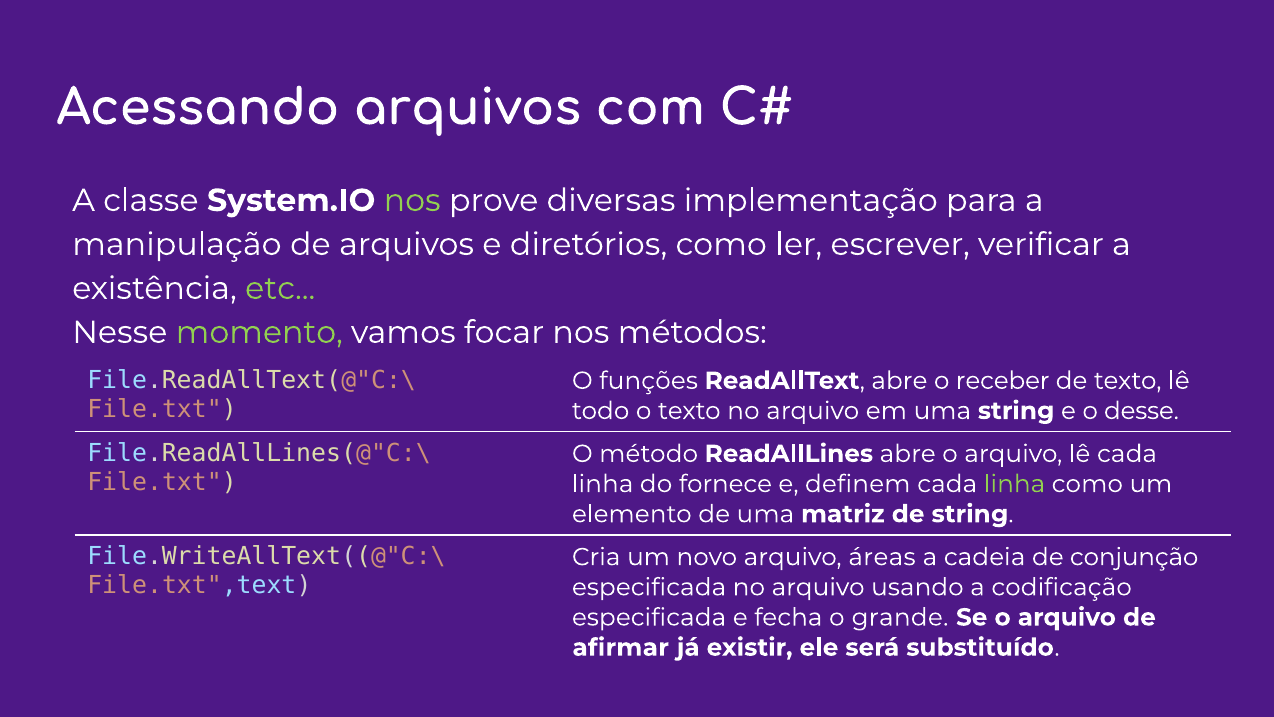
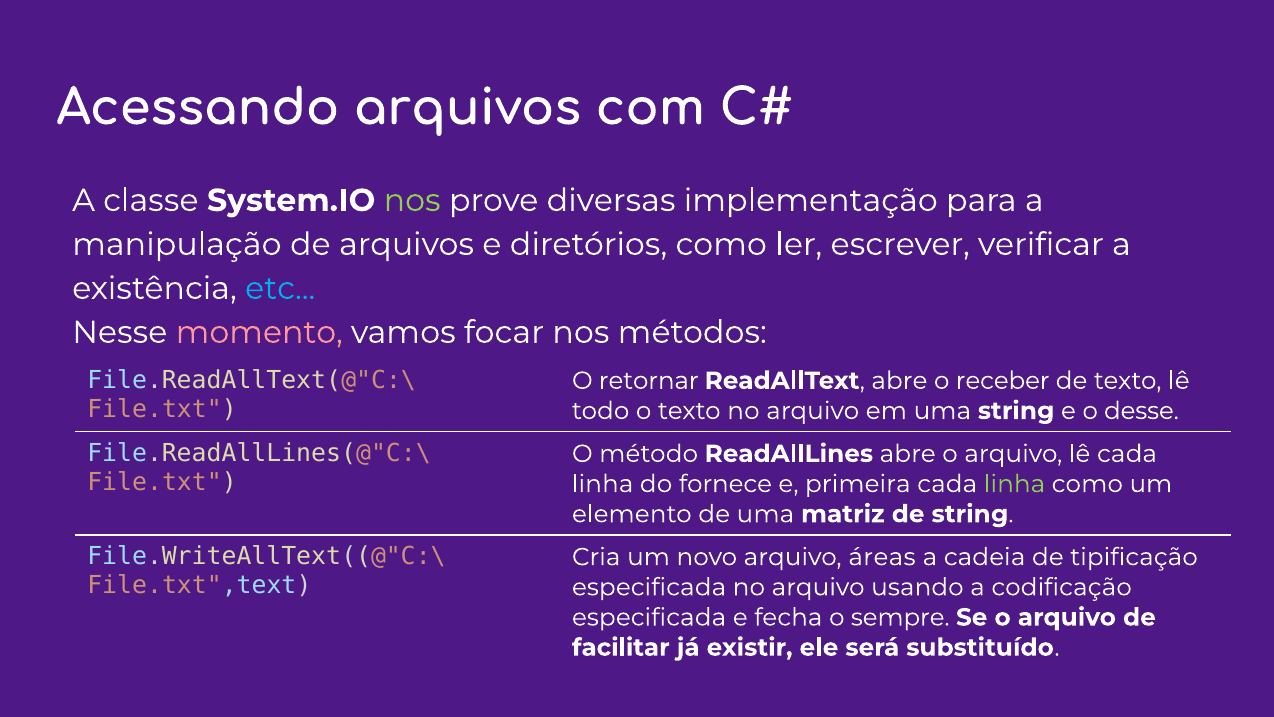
etc colour: light green -> light blue (280, 288)
momento colour: light green -> pink (259, 332)
funções: funções -> retornar (649, 380)
definem: definem -> primeira (858, 484)
conjunção: conjunção -> tipificação (1134, 557)
grande: grande -> sempre (900, 617)
afirmar: afirmar -> facilitar (621, 647)
